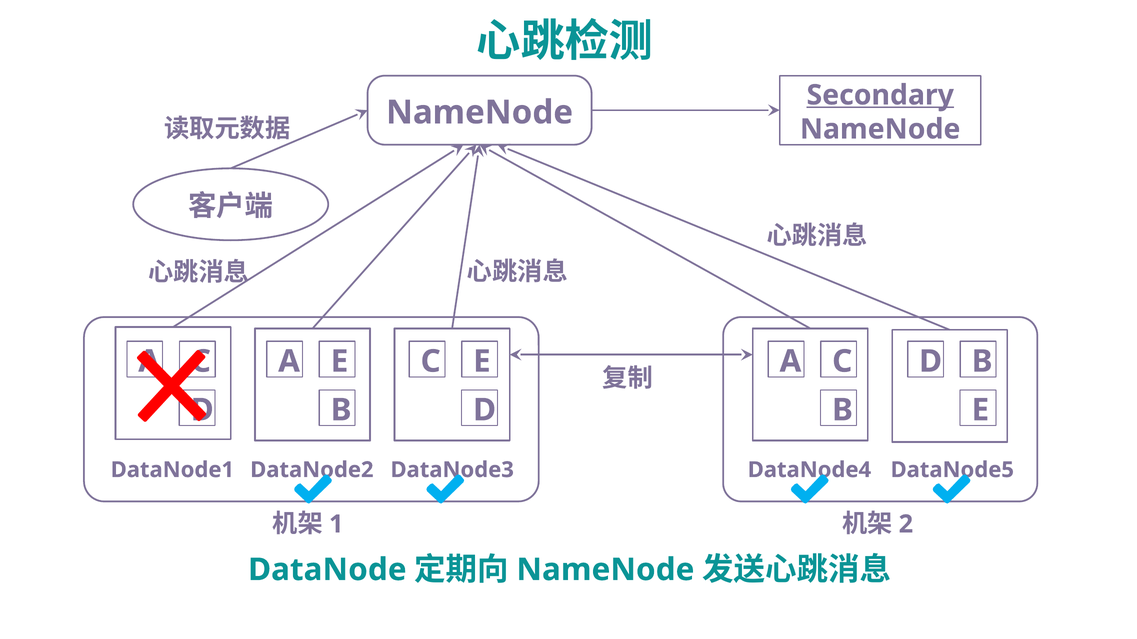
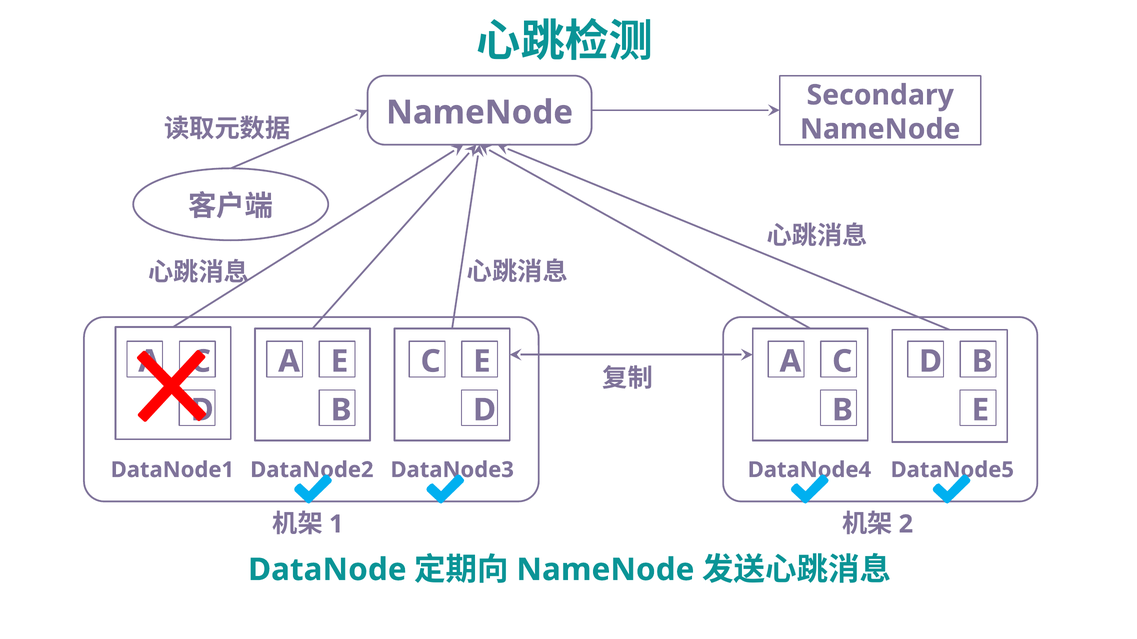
Secondary underline: present -> none (880, 95)
